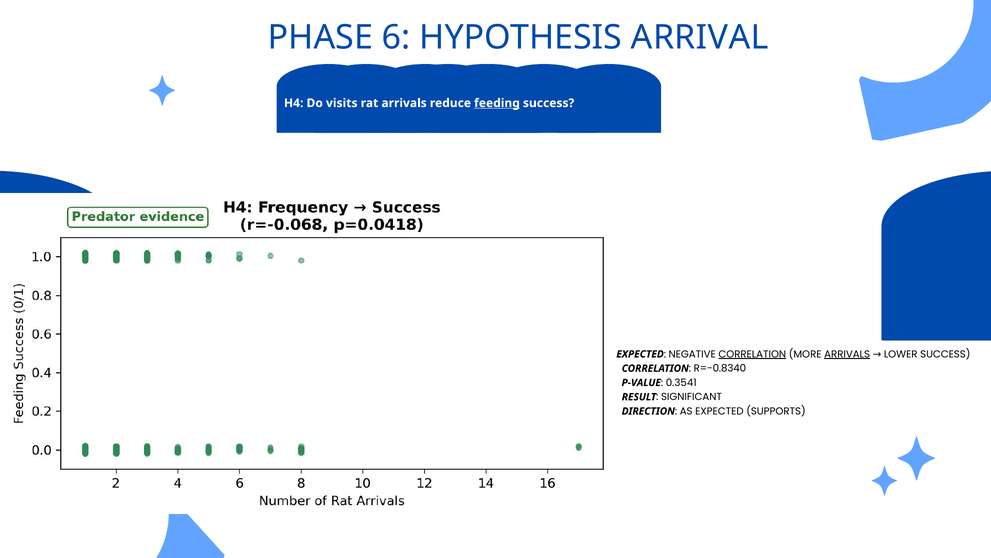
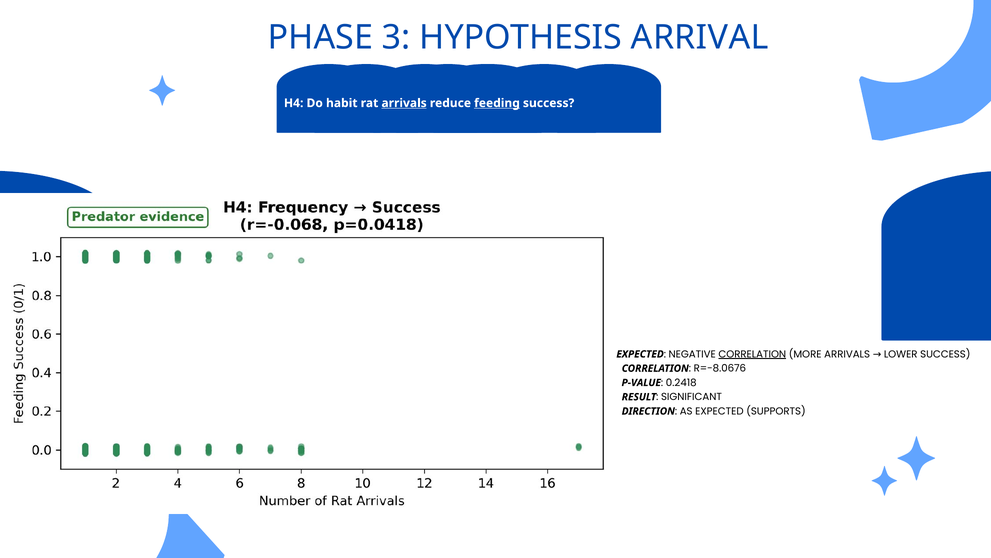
6: 6 -> 3 (396, 38)
visits: visits -> habit (342, 103)
arrivals underline: none -> present (404, 103)
ARRIVALS underline: present -> none (847, 354)
R=-0.8340: R=-0.8340 -> R=-8.0676 (720, 368)
0.3541: 0.3541 -> 0.2418 (681, 382)
